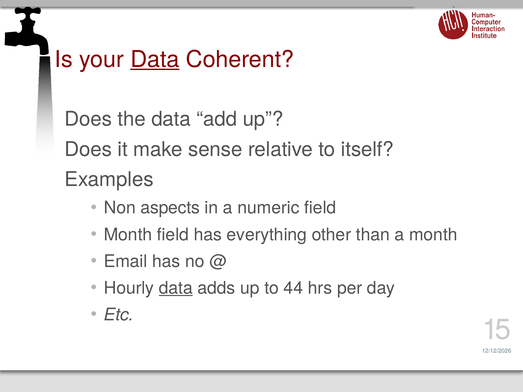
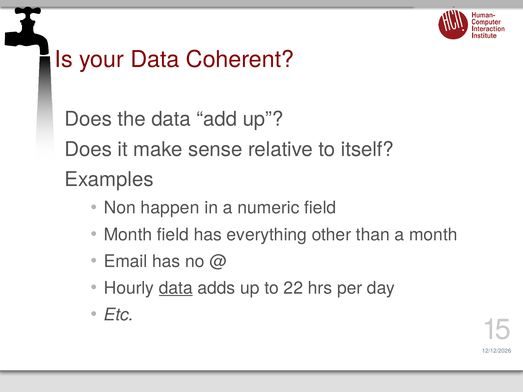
Data underline: present -> none (155, 59)
aspects: aspects -> happen (170, 208)
44: 44 -> 22 (293, 288)
